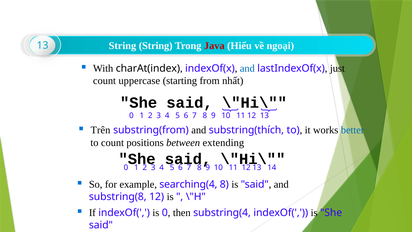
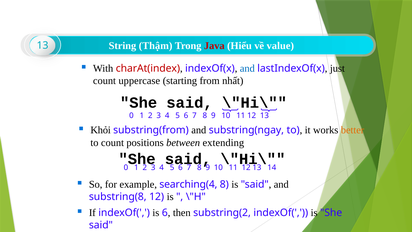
String String: String -> Thậm (156, 46)
ngoại: ngoại -> value (280, 46)
charAt(index colour: black -> red (148, 68)
Trên: Trên -> Khỏi (101, 130)
substring(thích: substring(thích -> substring(ngay (246, 130)
better colour: blue -> orange (353, 130)
is 0: 0 -> 6 (165, 212)
substring(4: substring(4 -> substring(2 (222, 212)
